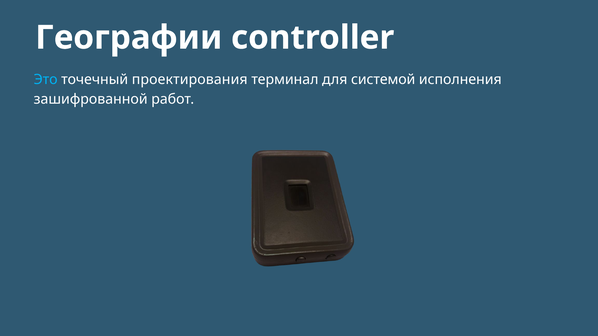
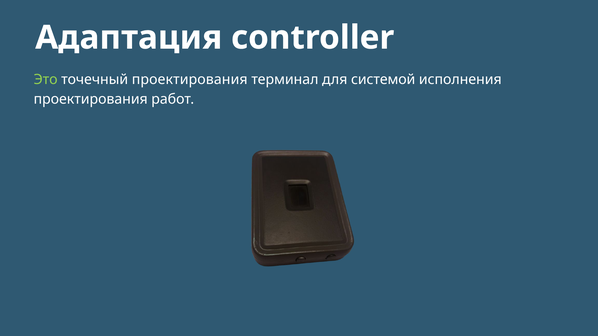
Географии: Географии -> Адаптация (129, 38)
Это colour: light blue -> light green (46, 80)
зашифрованной: зашифрованной -> проектирования (91, 99)
